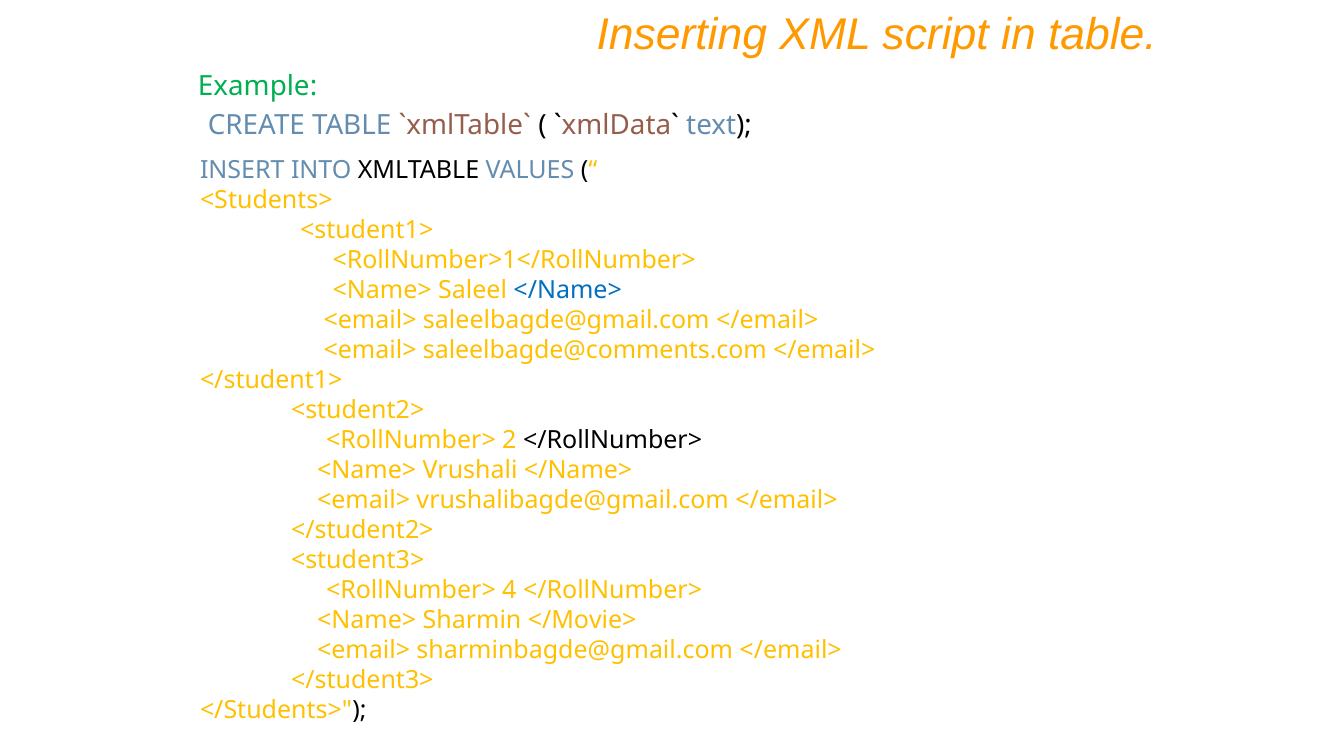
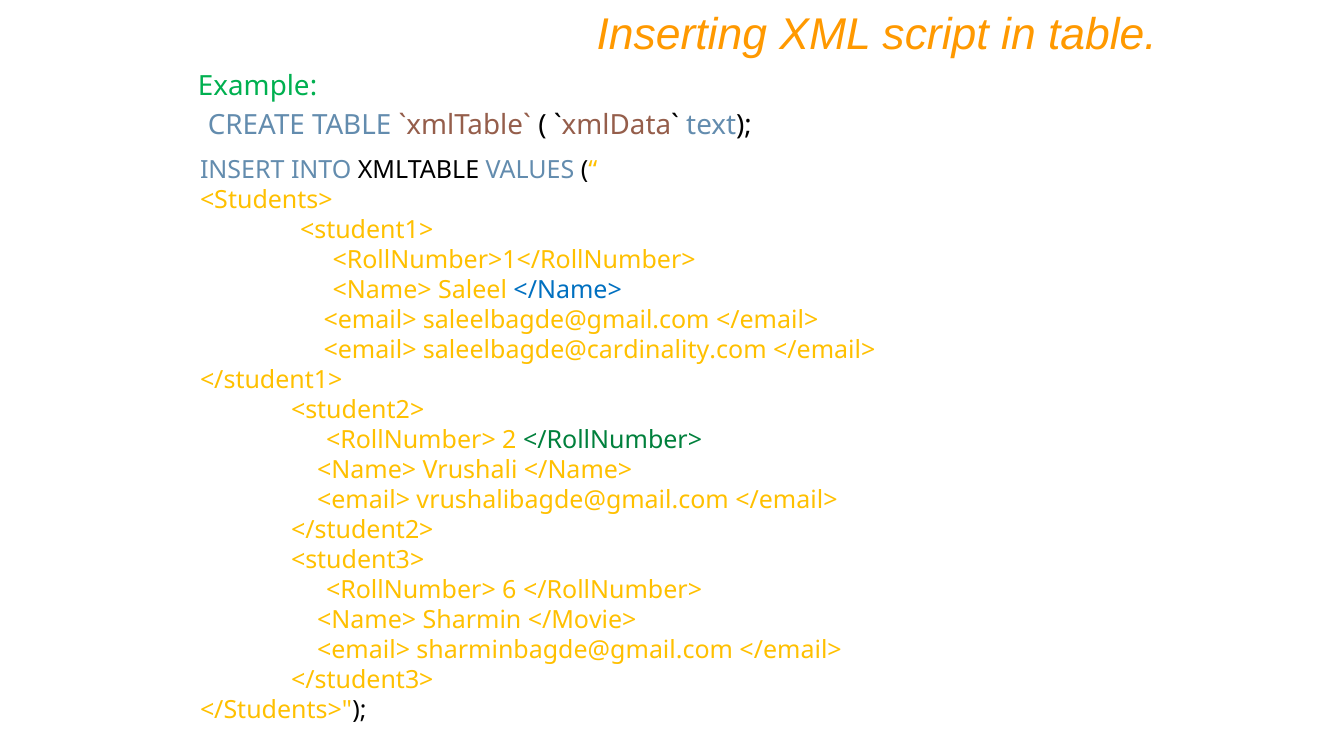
saleelbagde@comments.com: saleelbagde@comments.com -> saleelbagde@cardinality.com (595, 350)
</RollNumber> colour: black -> green (613, 440)
4: 4 -> 6 (509, 590)
